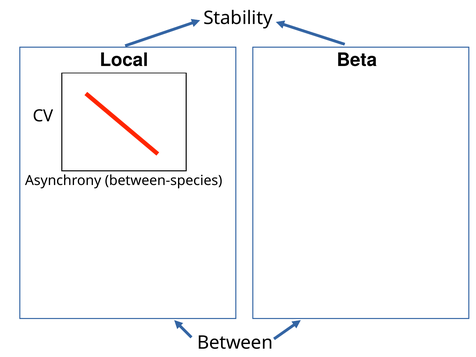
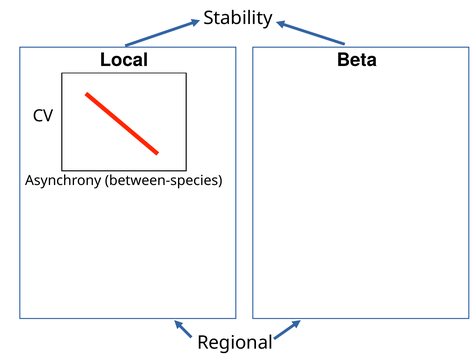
Between: Between -> Regional (235, 343)
